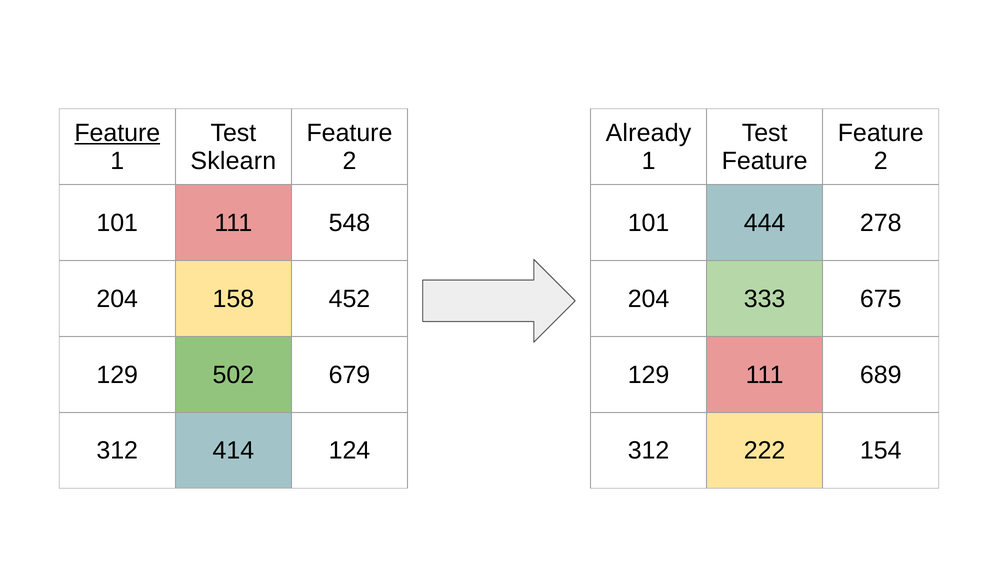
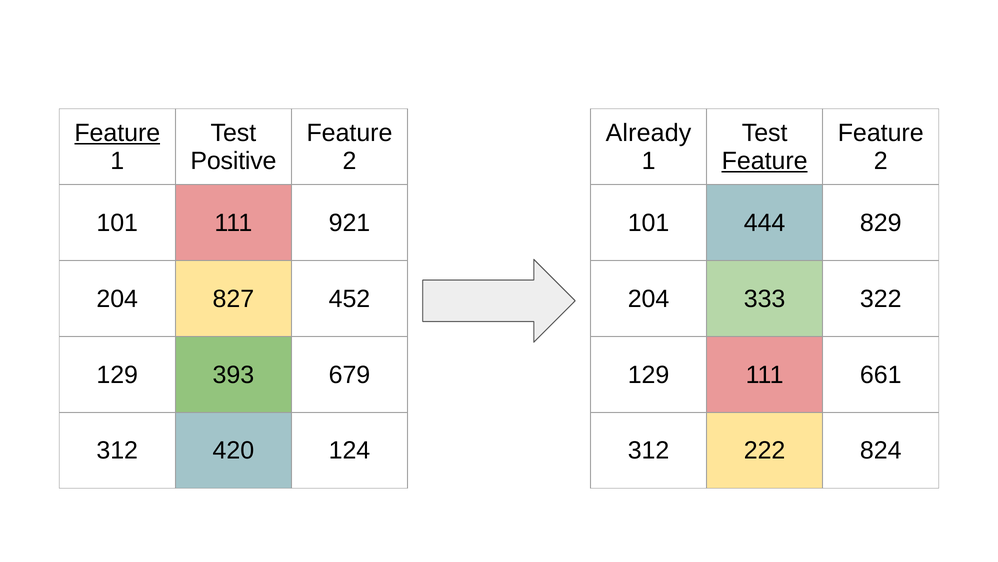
Sklearn: Sklearn -> Positive (233, 161)
Feature underline: none -> present (765, 161)
548: 548 -> 921 (349, 223)
278: 278 -> 829 (881, 223)
158: 158 -> 827 (233, 299)
675: 675 -> 322 (881, 299)
502: 502 -> 393 (233, 374)
689: 689 -> 661 (881, 374)
414: 414 -> 420 (233, 450)
154: 154 -> 824 (881, 450)
